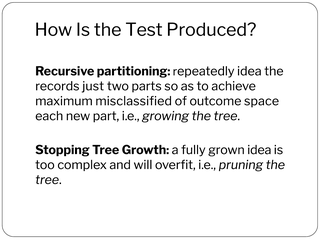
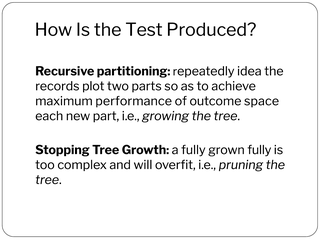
just: just -> plot (93, 86)
misclassified: misclassified -> performance (134, 101)
grown idea: idea -> fully (259, 150)
